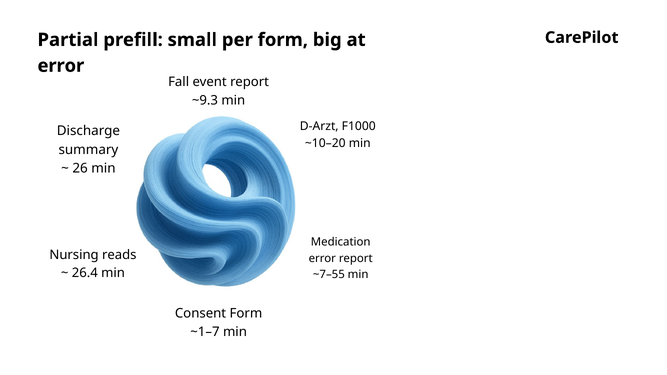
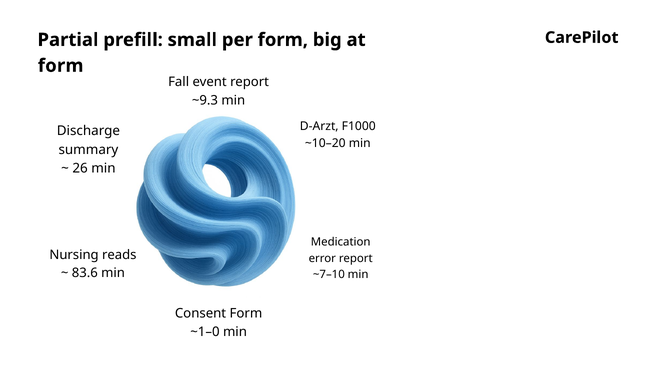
error: error -> form (61, 66)
26.4: 26.4 -> 83.6 (85, 273)
~7–55: ~7–55 -> ~7–10 (329, 274)
~1–7: ~1–7 -> ~1–0 (205, 332)
